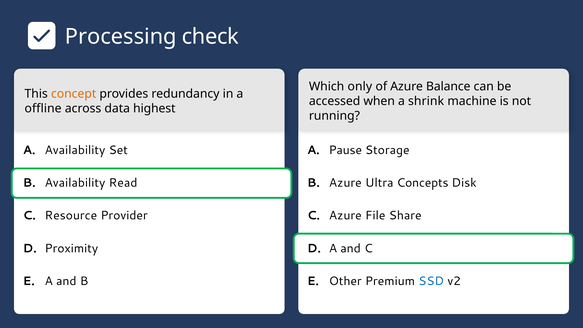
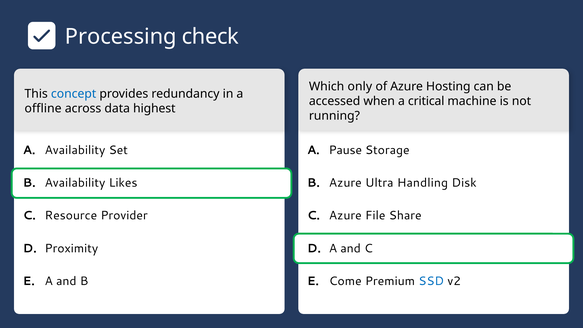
Balance: Balance -> Hosting (448, 87)
concept colour: orange -> blue (74, 94)
shrink: shrink -> critical (426, 101)
Read: Read -> Likes (123, 183)
Concepts: Concepts -> Handling (422, 183)
Other: Other -> Come (345, 281)
